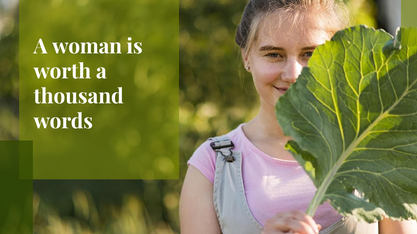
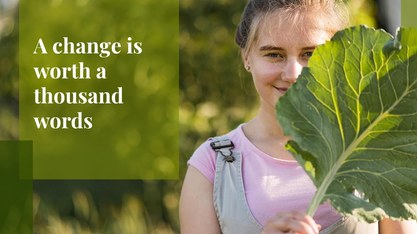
woman: woman -> change (87, 47)
